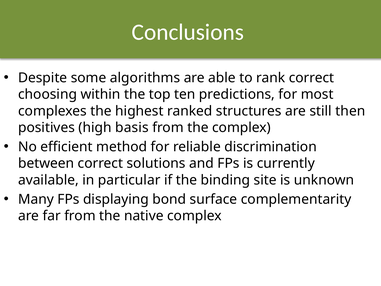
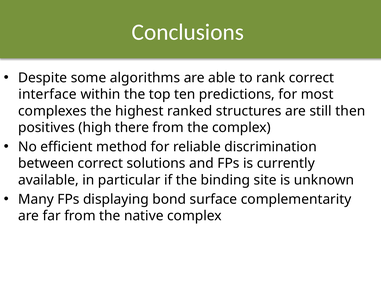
choosing: choosing -> interface (47, 94)
basis: basis -> there (132, 127)
